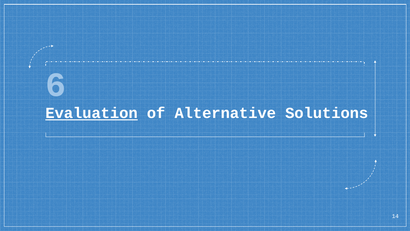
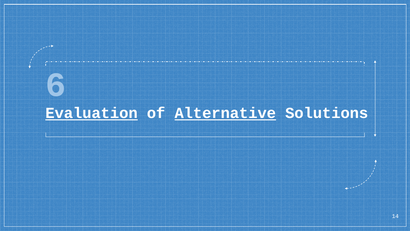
Alternative underline: none -> present (225, 113)
